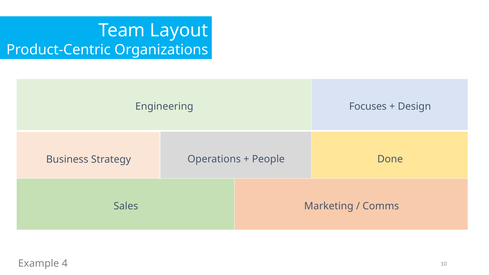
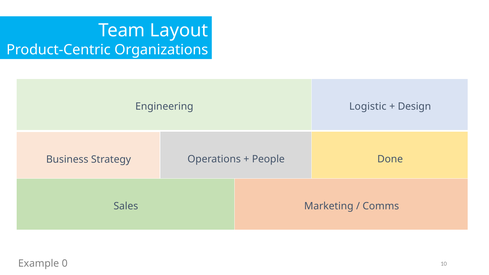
Focuses: Focuses -> Logistic (368, 106)
4: 4 -> 0 (65, 264)
